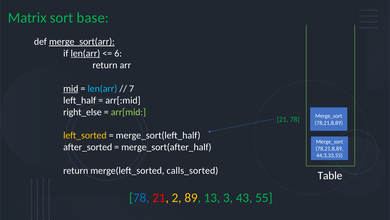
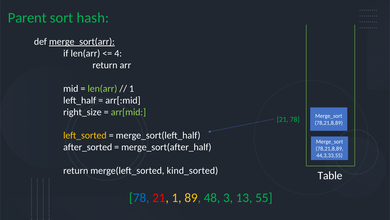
Matrix: Matrix -> Parent (27, 18)
base: base -> hash (93, 18)
len(arr underline: present -> none (85, 53)
6: 6 -> 4 (118, 53)
mid underline: present -> none (71, 88)
len(arr colour: light blue -> light green (102, 88)
7: 7 -> 1 (132, 88)
right_else: right_else -> right_size (82, 112)
calls_sorted: calls_sorted -> kind_sorted (192, 170)
21 2: 2 -> 1 (177, 197)
13: 13 -> 48 (212, 197)
43: 43 -> 13 (244, 197)
